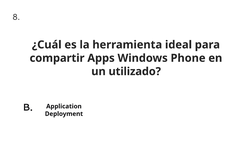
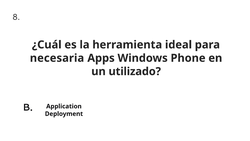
compartir: compartir -> necesaria (57, 58)
